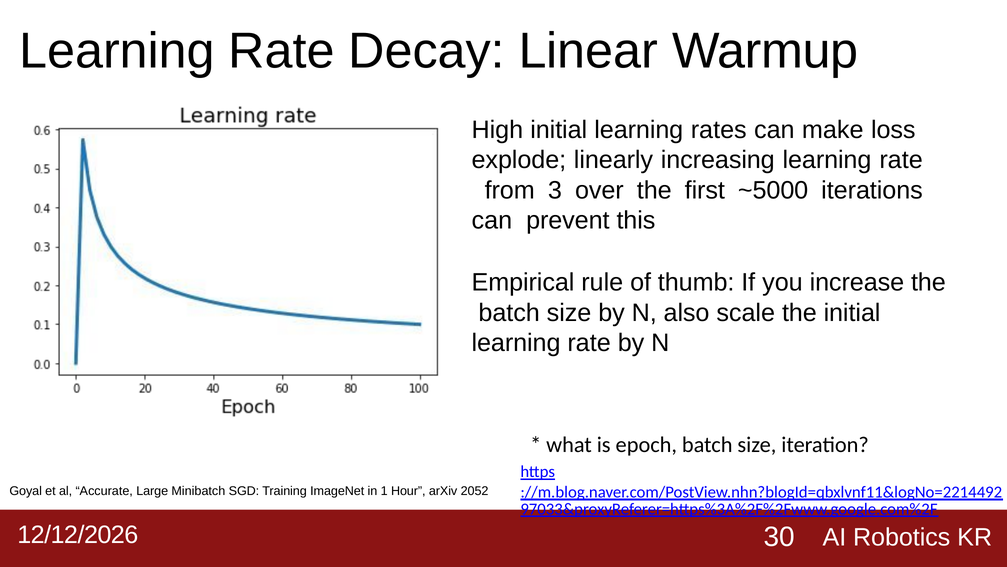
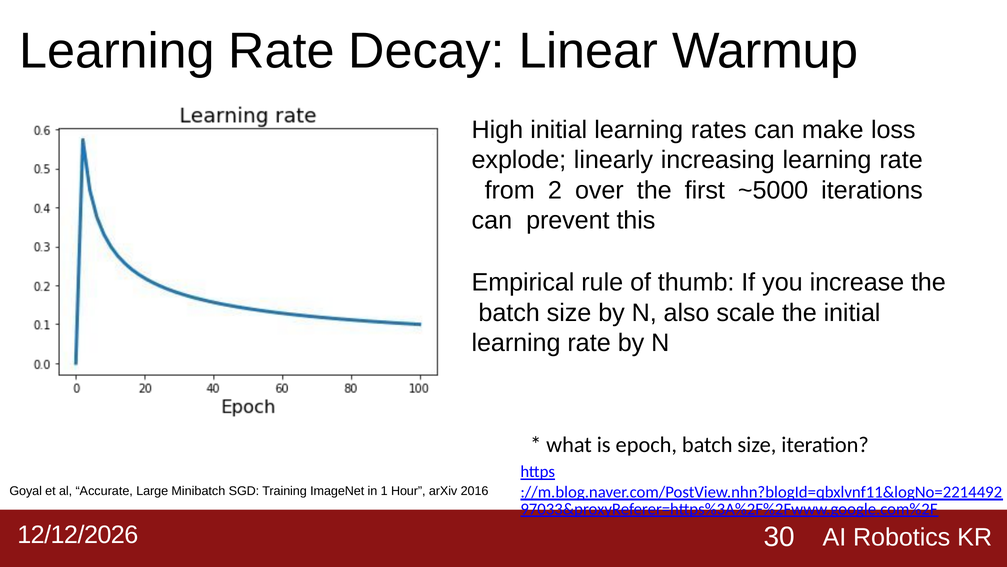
3: 3 -> 2 (555, 190)
2052: 2052 -> 2016 (475, 490)
